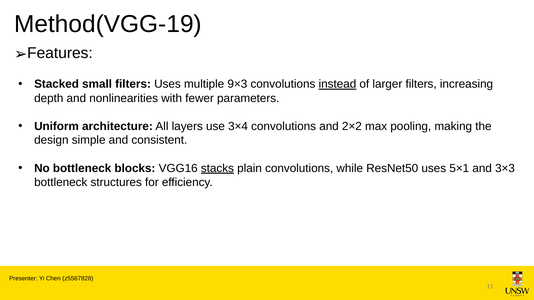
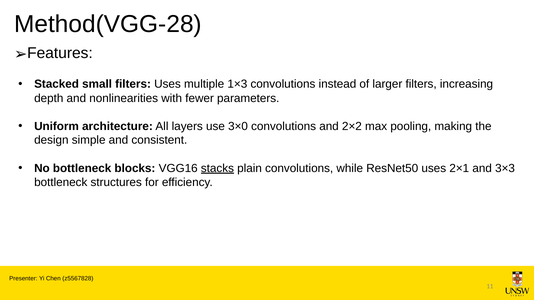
Method(VGG-19: Method(VGG-19 -> Method(VGG-28 (108, 24)
9×3: 9×3 -> 1×3 (237, 84)
instead underline: present -> none (337, 84)
3×4: 3×4 -> 3×0 (238, 126)
5×1: 5×1 -> 2×1 (459, 168)
